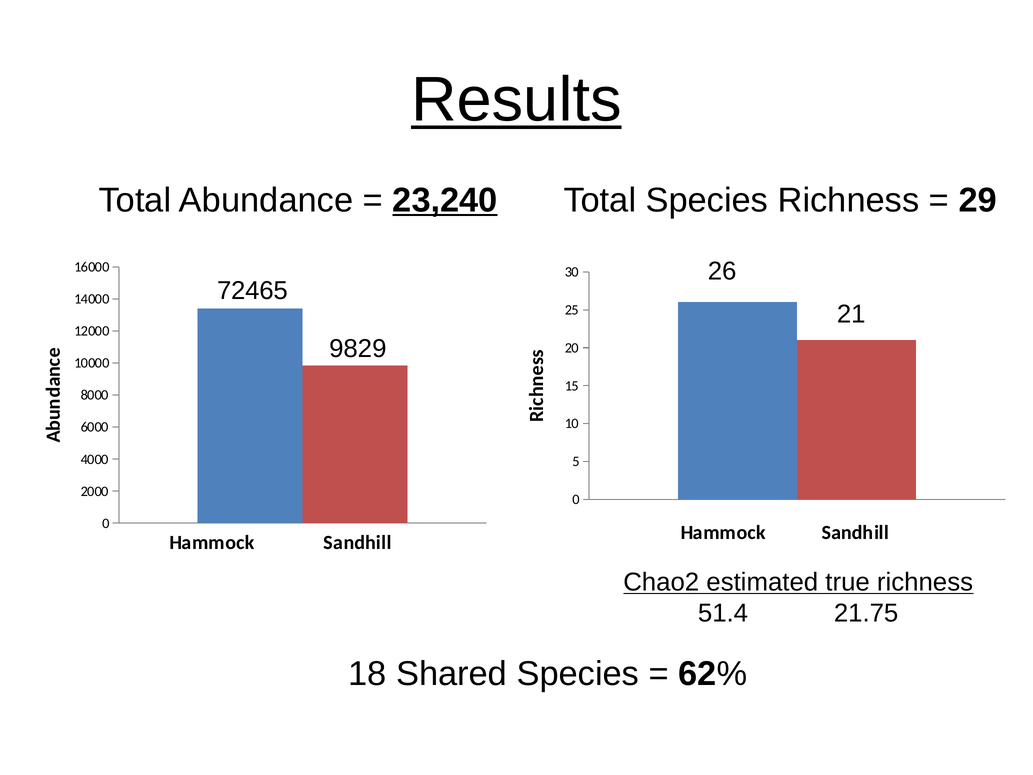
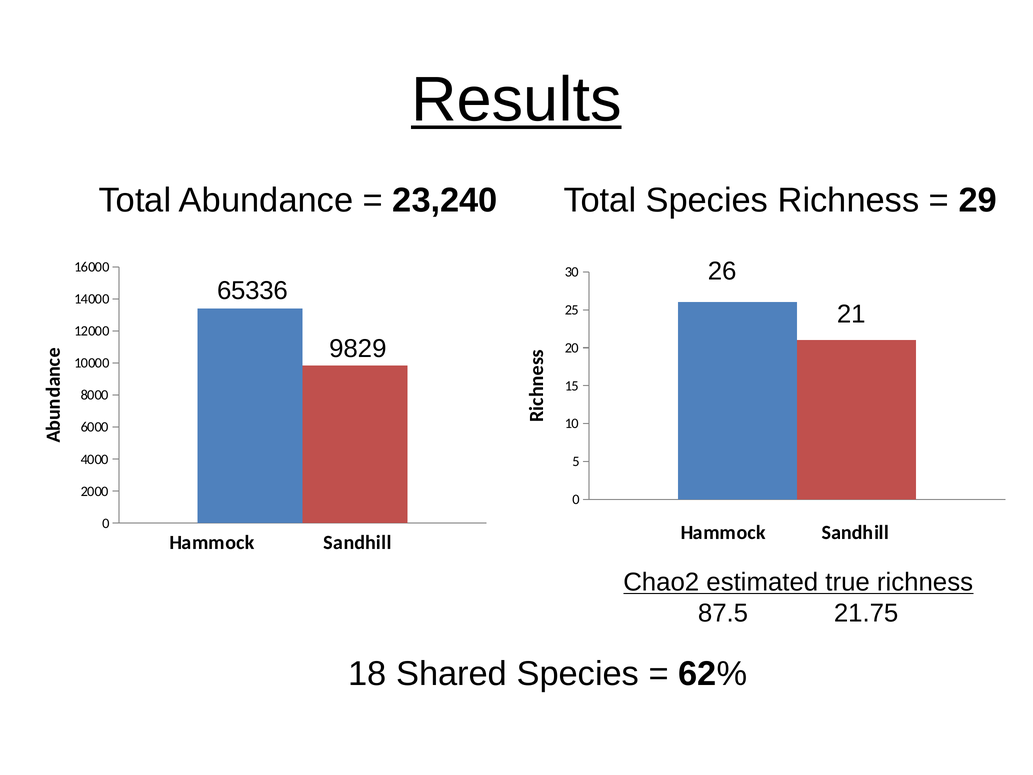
23,240 underline: present -> none (445, 200)
72465: 72465 -> 65336 (252, 290)
51.4: 51.4 -> 87.5 (723, 613)
